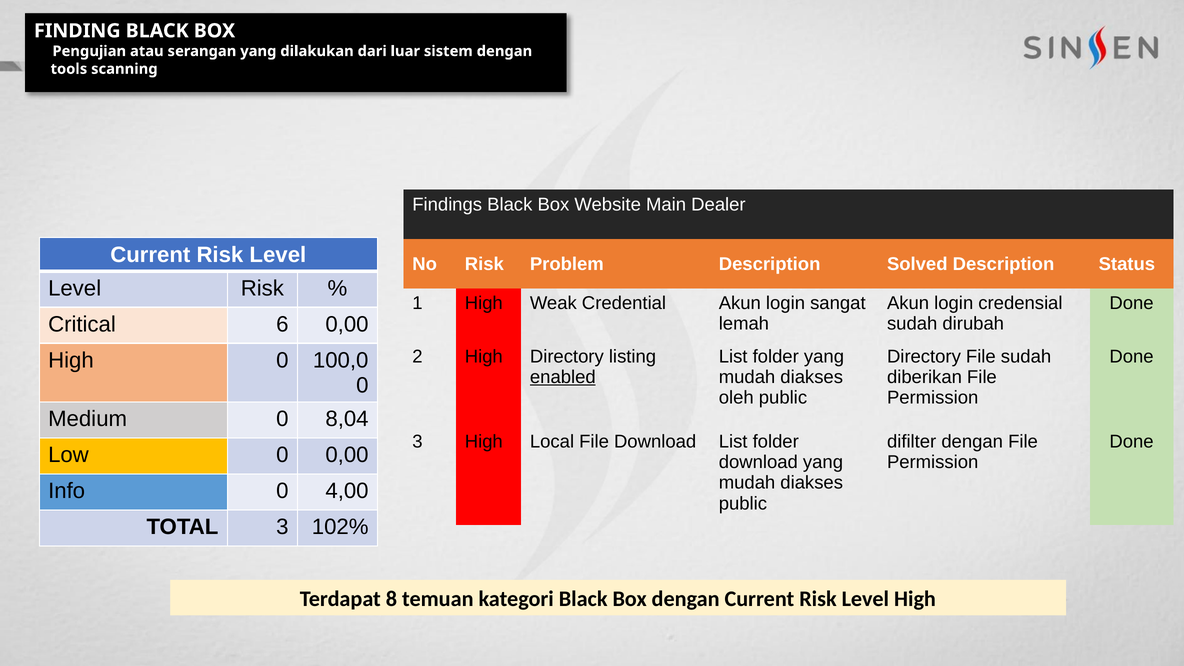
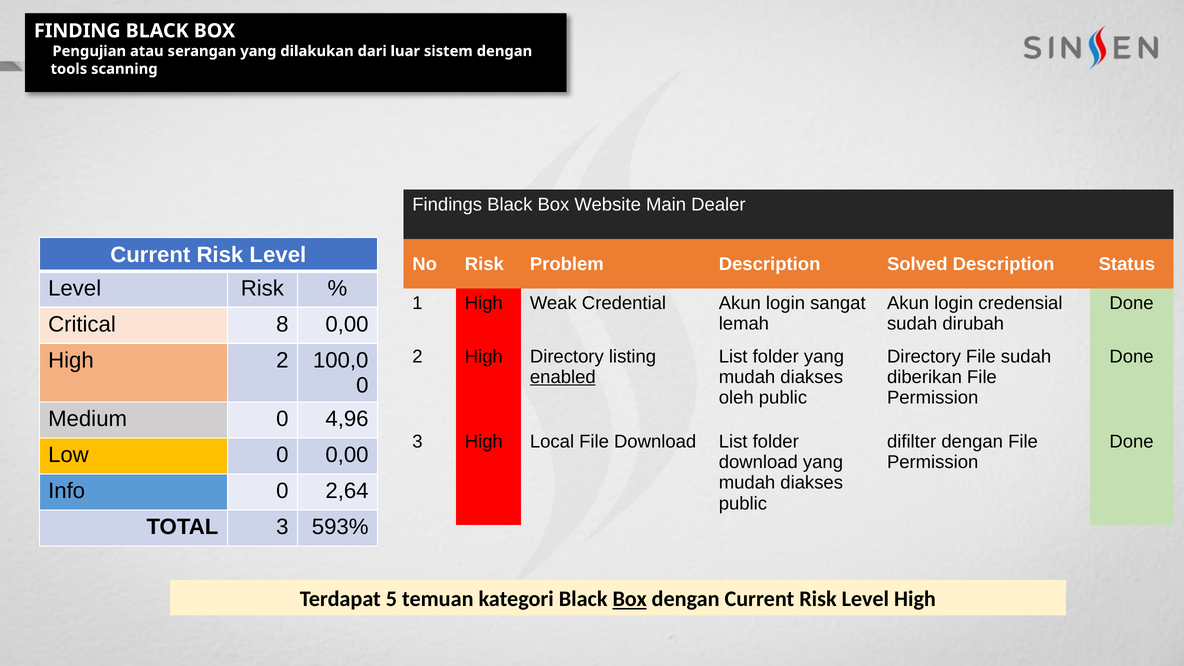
6: 6 -> 8 (282, 324)
High 0: 0 -> 2 (282, 360)
8,04: 8,04 -> 4,96 (347, 419)
4,00: 4,00 -> 2,64 (347, 491)
102%: 102% -> 593% (340, 527)
8: 8 -> 5 (391, 599)
Box underline: none -> present (630, 599)
